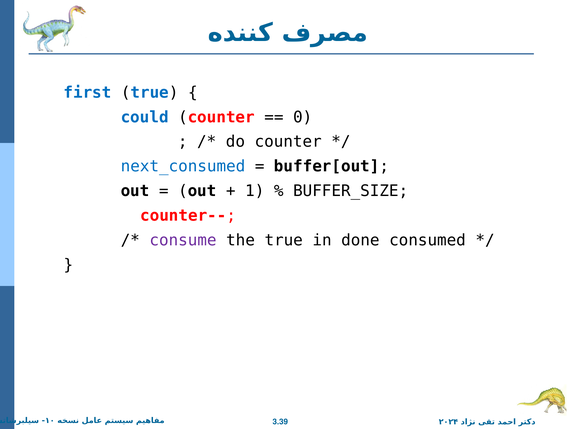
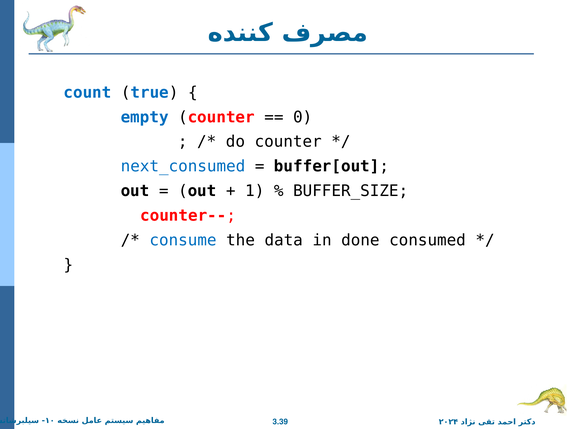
first: first -> count (87, 92)
could: could -> empty (145, 117)
consume colour: purple -> blue (183, 240)
the true: true -> data (284, 240)
